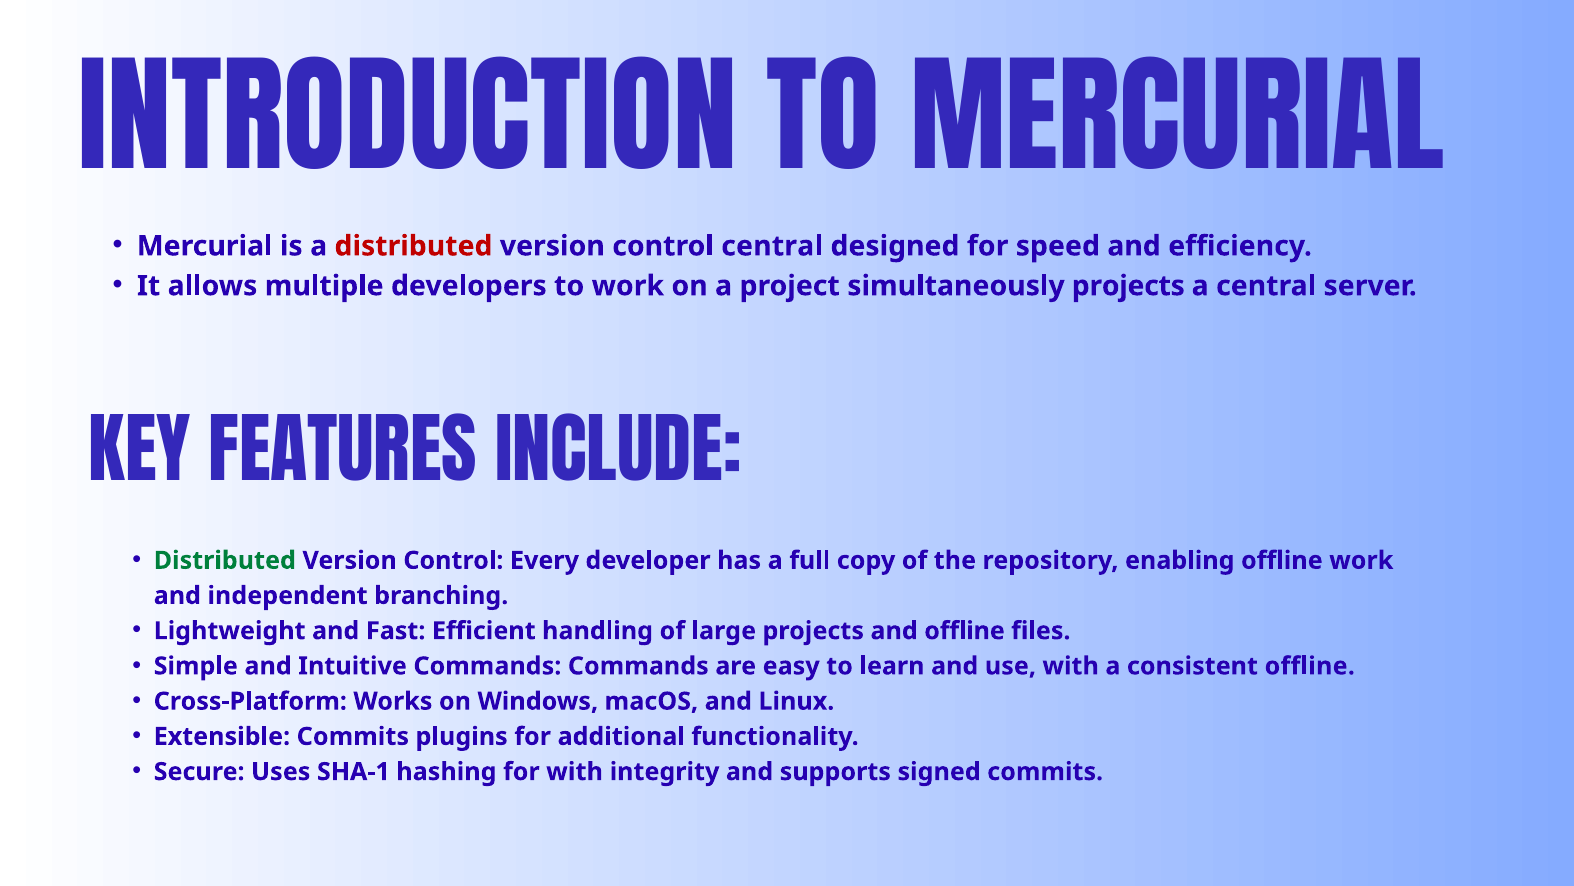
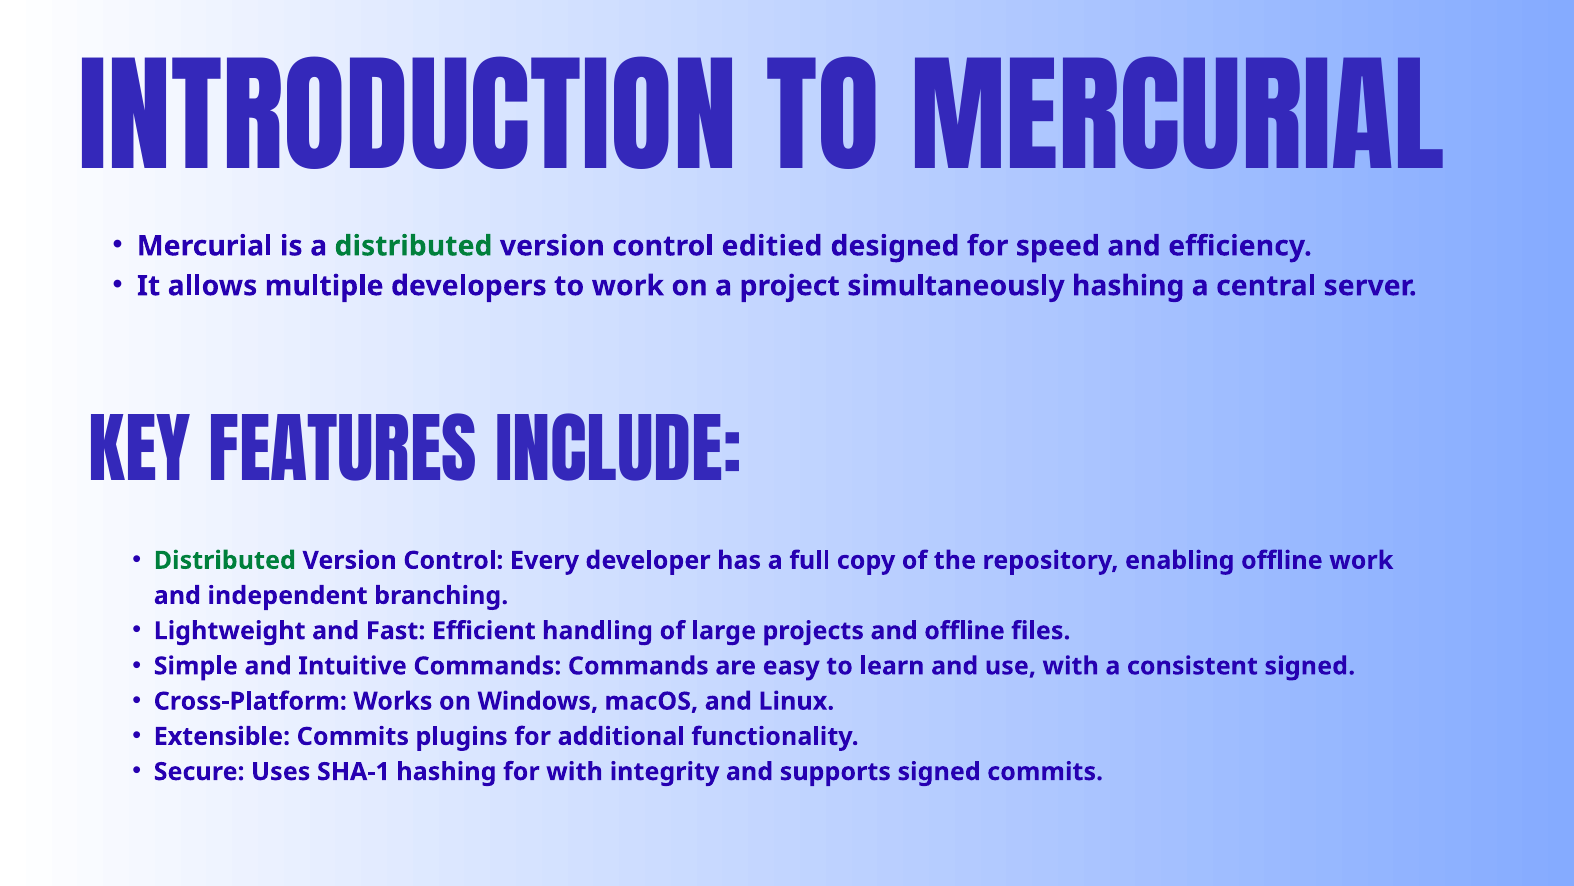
distributed colour: red -> green (414, 246)
control central: central -> editied (772, 246)
simultaneously projects: projects -> hashing (1128, 286)
consistent offline: offline -> signed (1310, 666)
